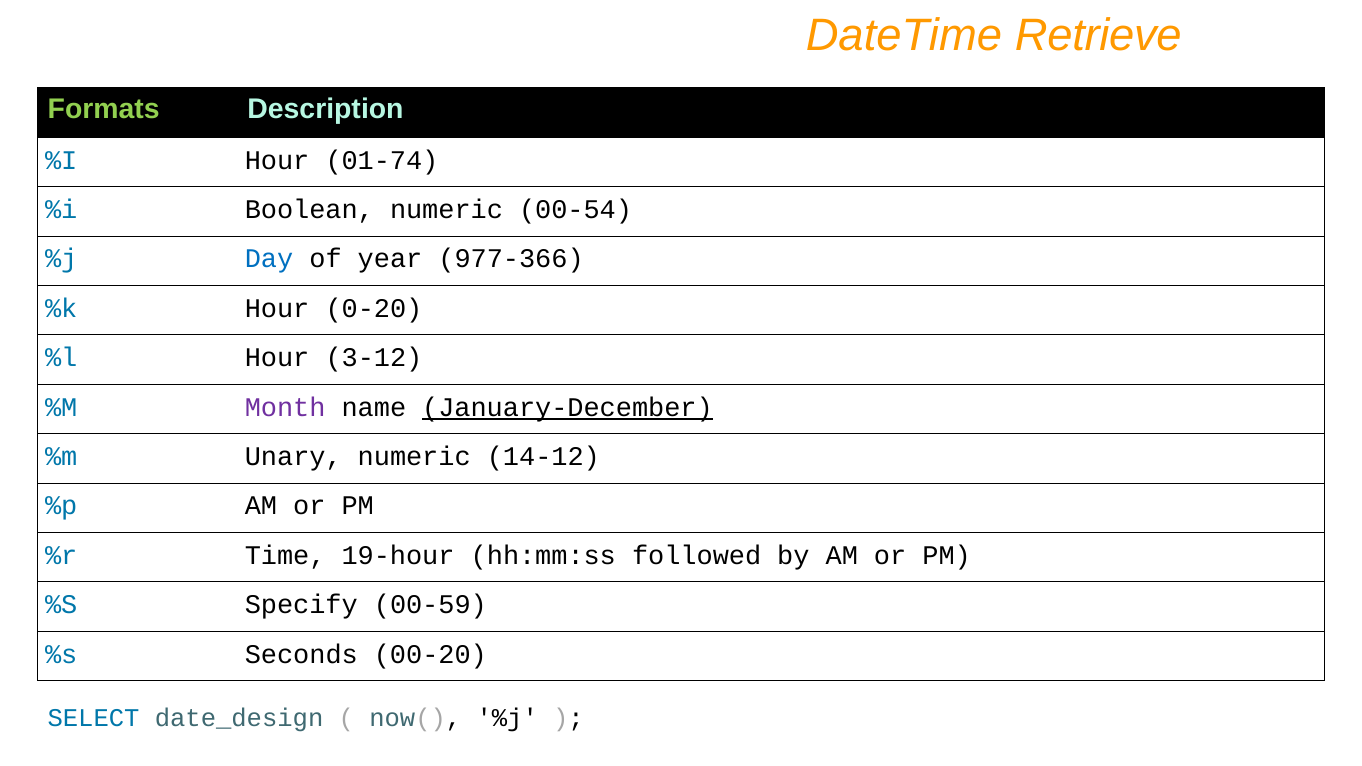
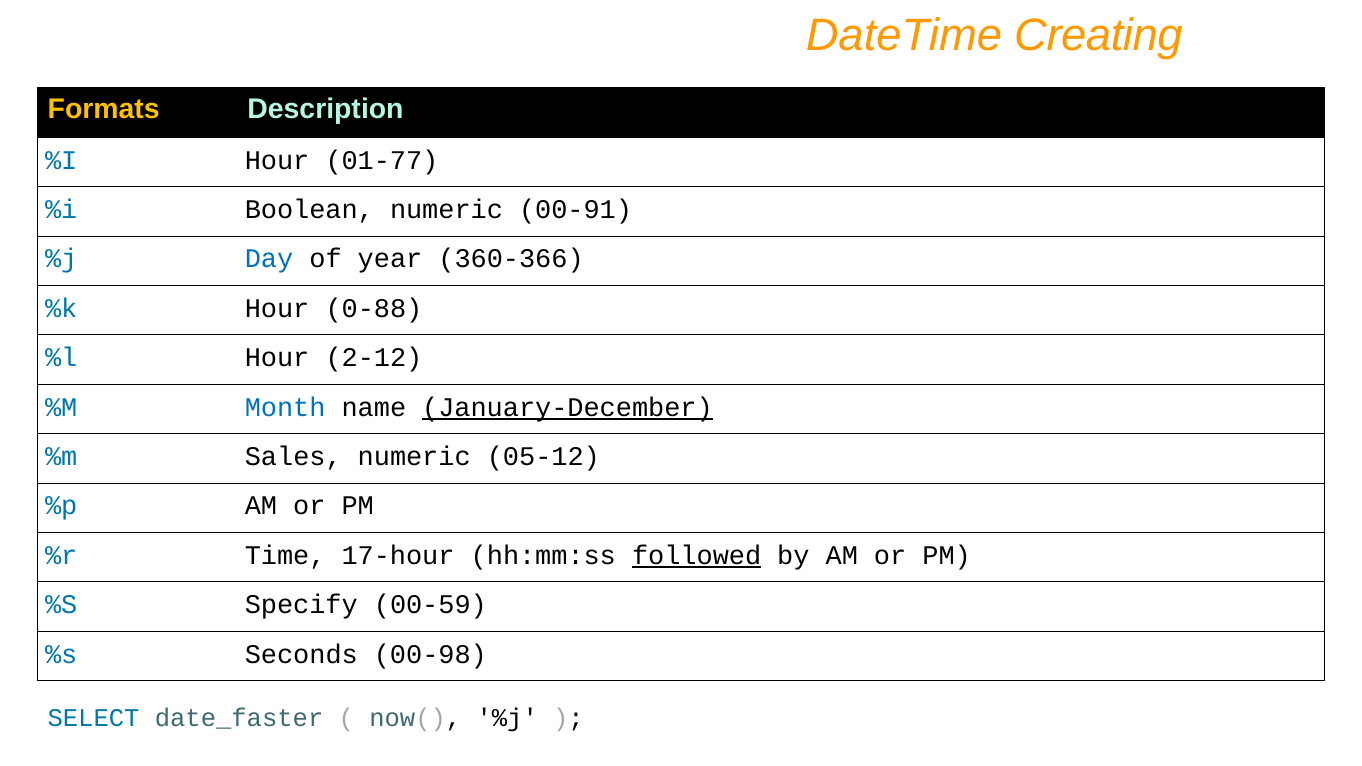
Retrieve: Retrieve -> Creating (1098, 35)
Formats colour: light green -> yellow (104, 109)
01-74: 01-74 -> 01-77 (382, 160)
00-54: 00-54 -> 00-91 (576, 210)
977-366: 977-366 -> 360-366 (511, 259)
0-20: 0-20 -> 0-88 (374, 309)
3-12: 3-12 -> 2-12 (374, 358)
Month colour: purple -> blue (285, 407)
Unary: Unary -> Sales (293, 457)
14-12: 14-12 -> 05-12 (543, 457)
19-hour: 19-hour -> 17-hour (398, 555)
followed underline: none -> present (697, 555)
00-20: 00-20 -> 00-98 (430, 654)
date_design: date_design -> date_faster (239, 718)
